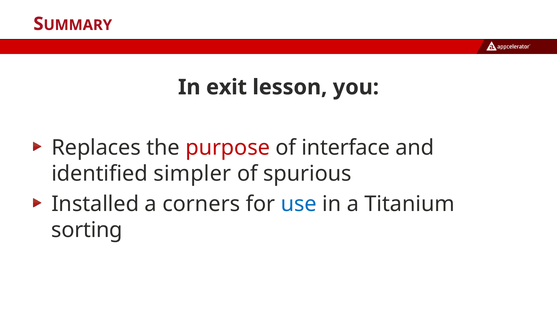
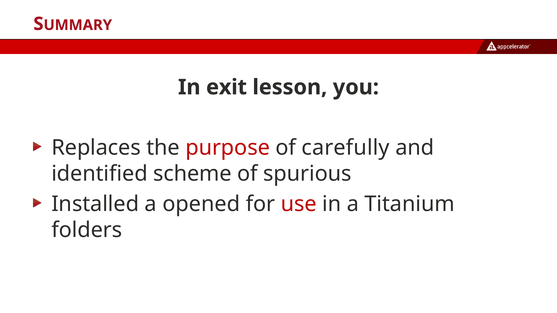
interface: interface -> carefully (346, 148)
simpler: simpler -> scheme (192, 174)
corners: corners -> opened (201, 204)
use colour: blue -> red (299, 204)
sorting: sorting -> folders (87, 230)
